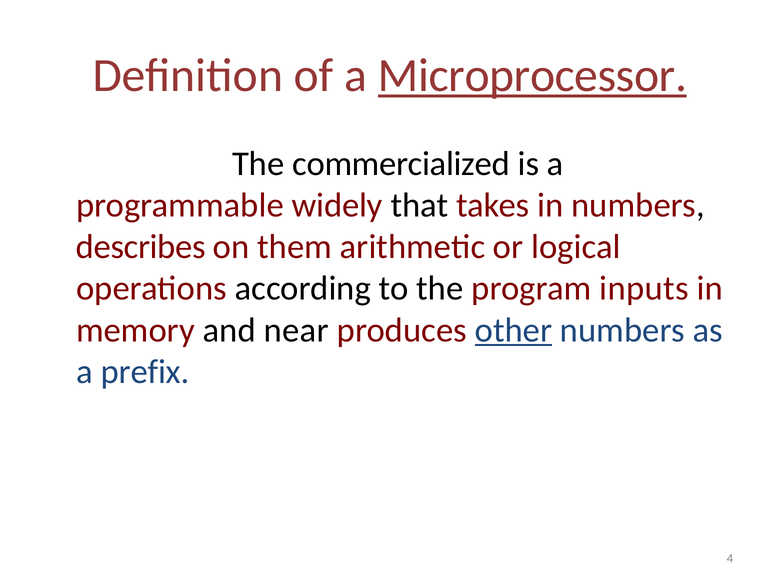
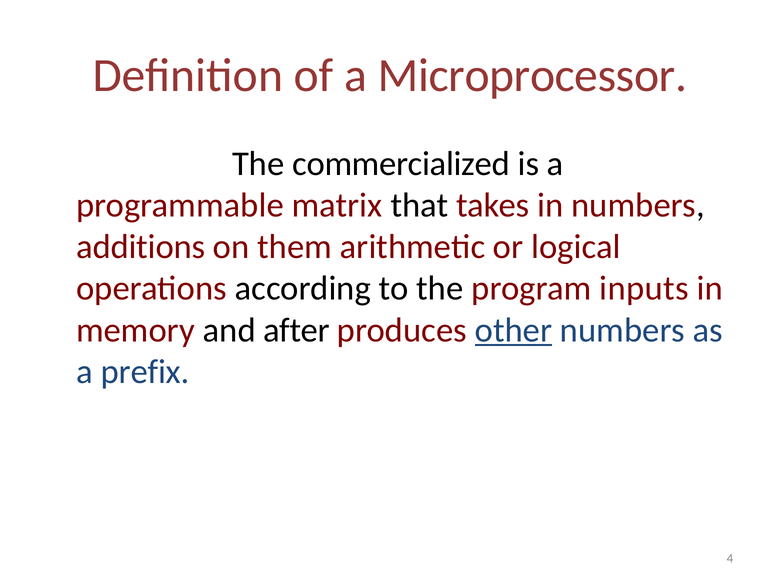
Microprocessor underline: present -> none (532, 76)
widely: widely -> matrix (337, 205)
describes: describes -> additions (141, 247)
near: near -> after (297, 330)
